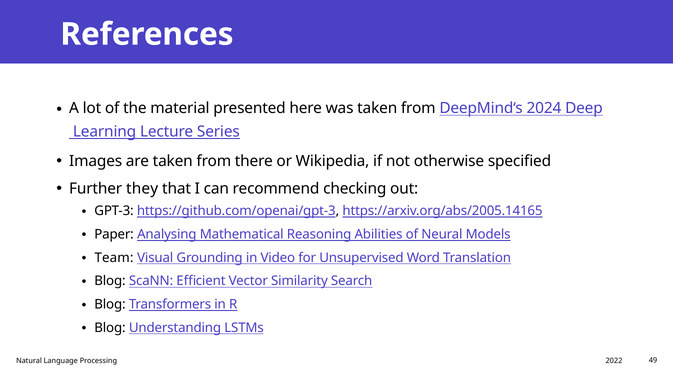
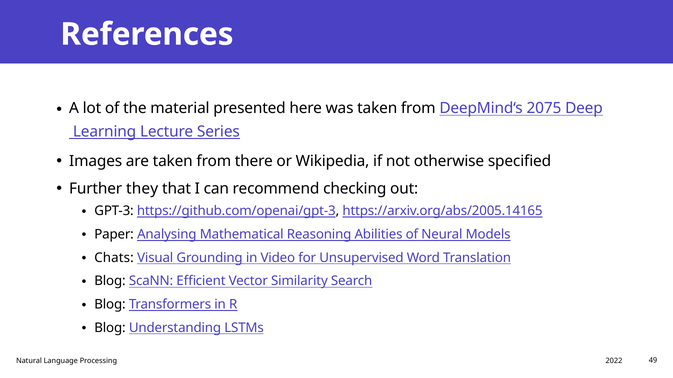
2024: 2024 -> 2075 (544, 109)
Team: Team -> Chats (114, 258)
